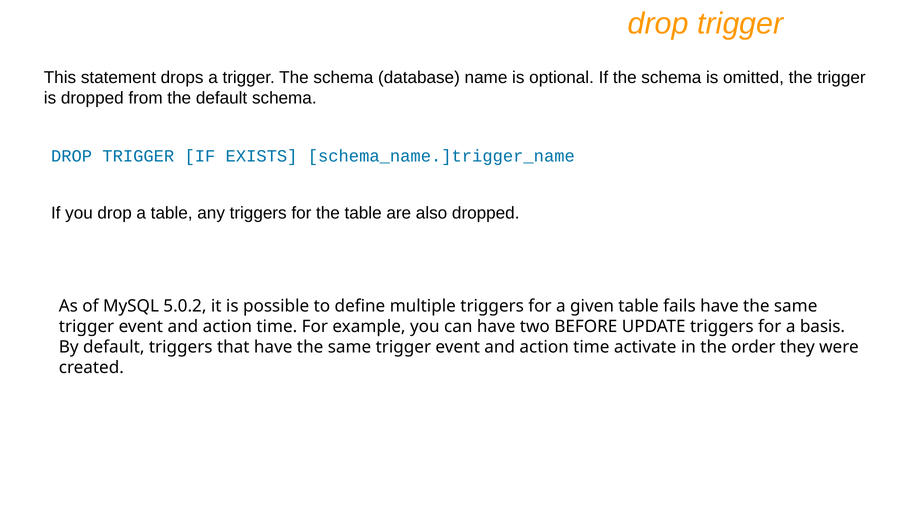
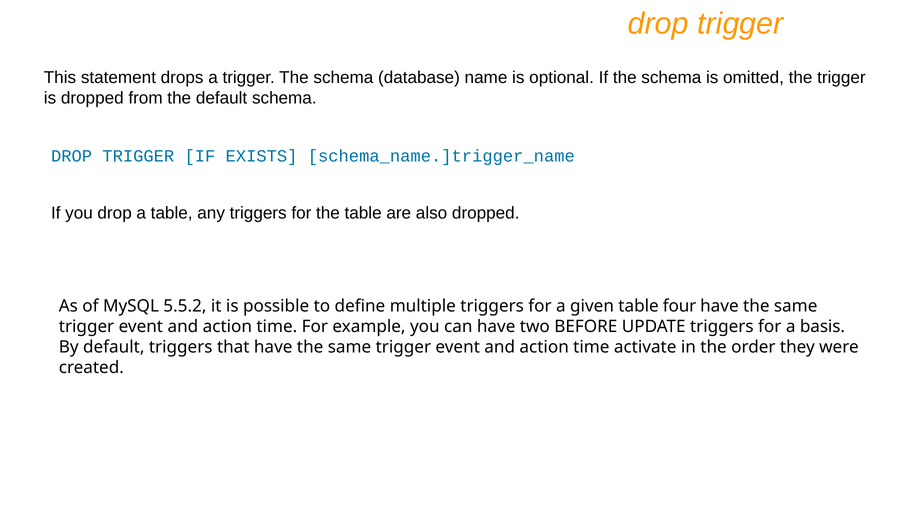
5.0.2: 5.0.2 -> 5.5.2 (185, 306)
fails: fails -> four (680, 306)
